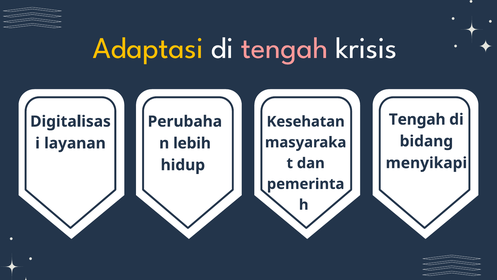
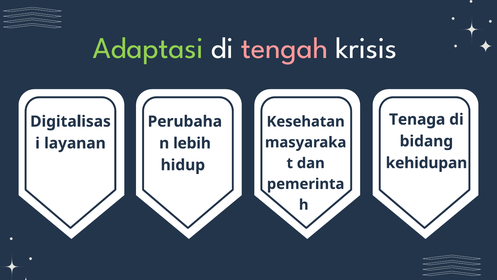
Adaptasi colour: yellow -> light green (148, 48)
Tengah: Tengah -> Tenaga (417, 119)
menyikapi: menyikapi -> kehidupan (426, 163)
